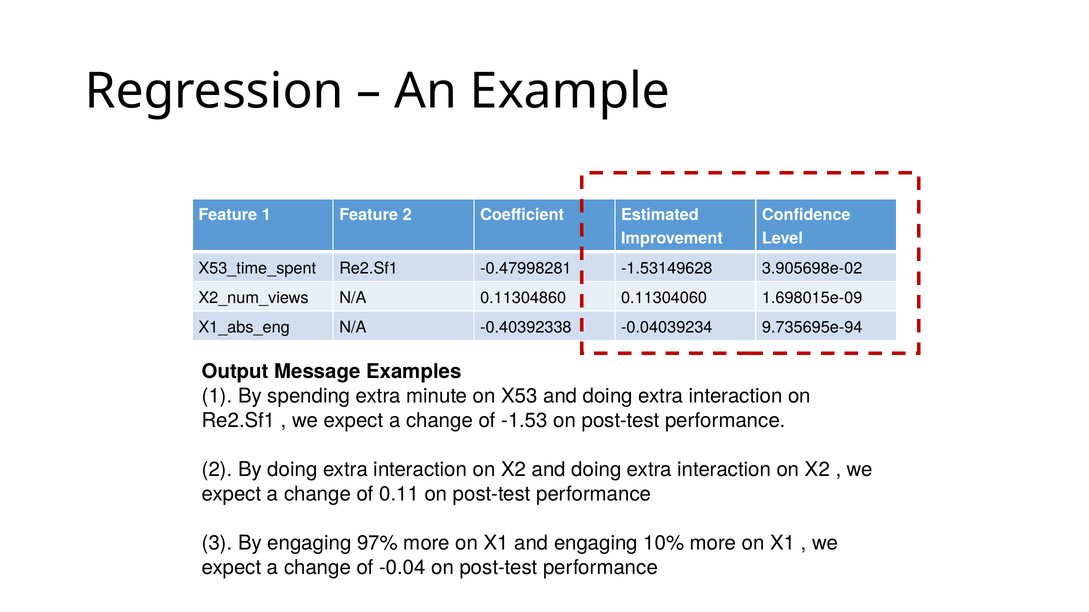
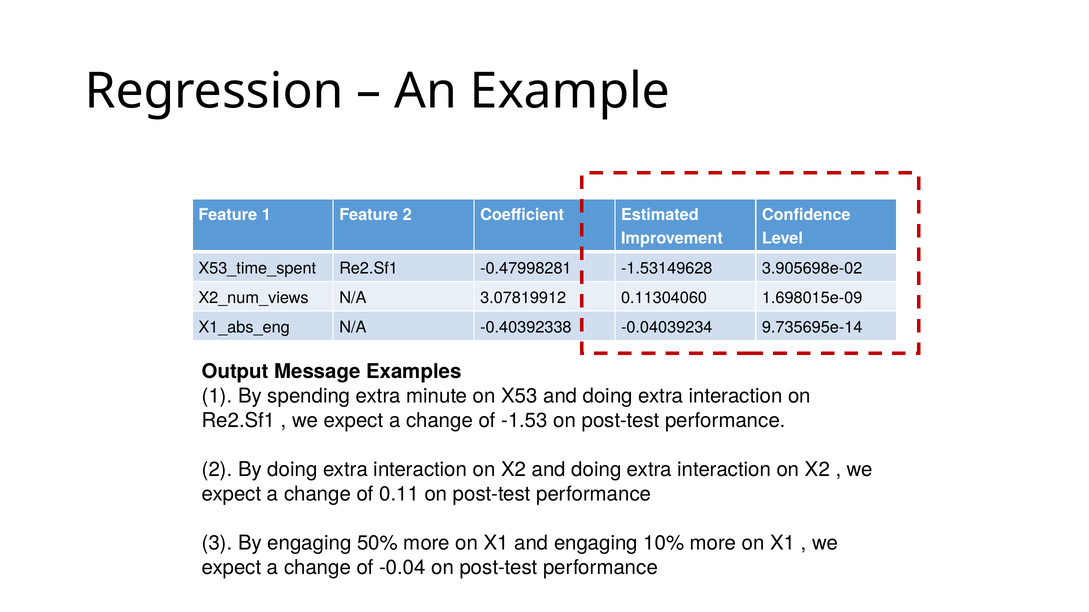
0.11304860: 0.11304860 -> 3.07819912 (523, 298)
9.735695e-94: 9.735695e-94 -> 9.735695e-14 (812, 328)
97%: 97% -> 50% (377, 544)
